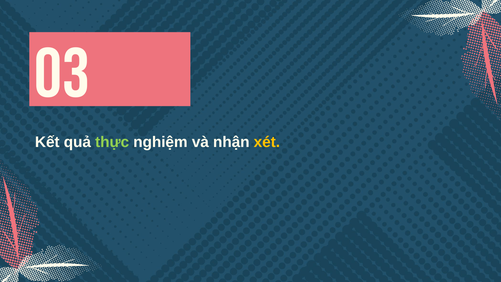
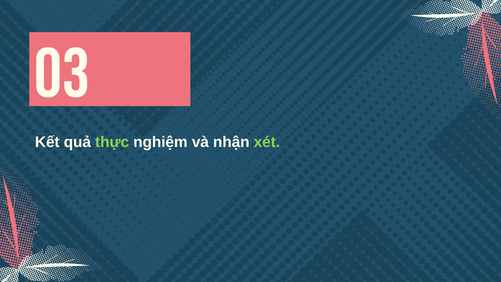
xét colour: yellow -> light green (267, 142)
